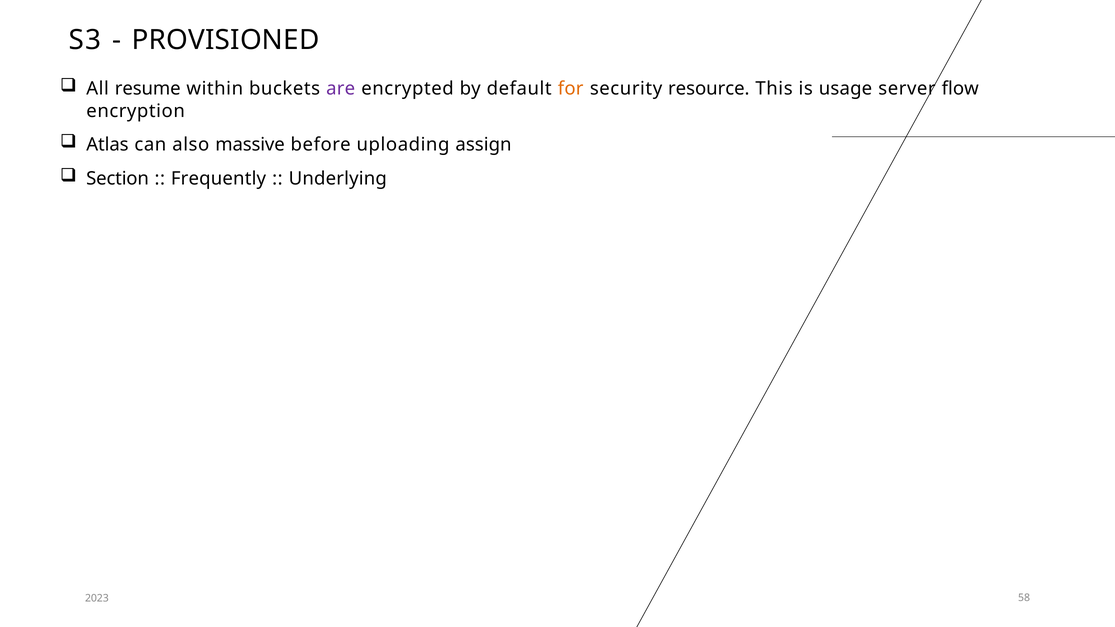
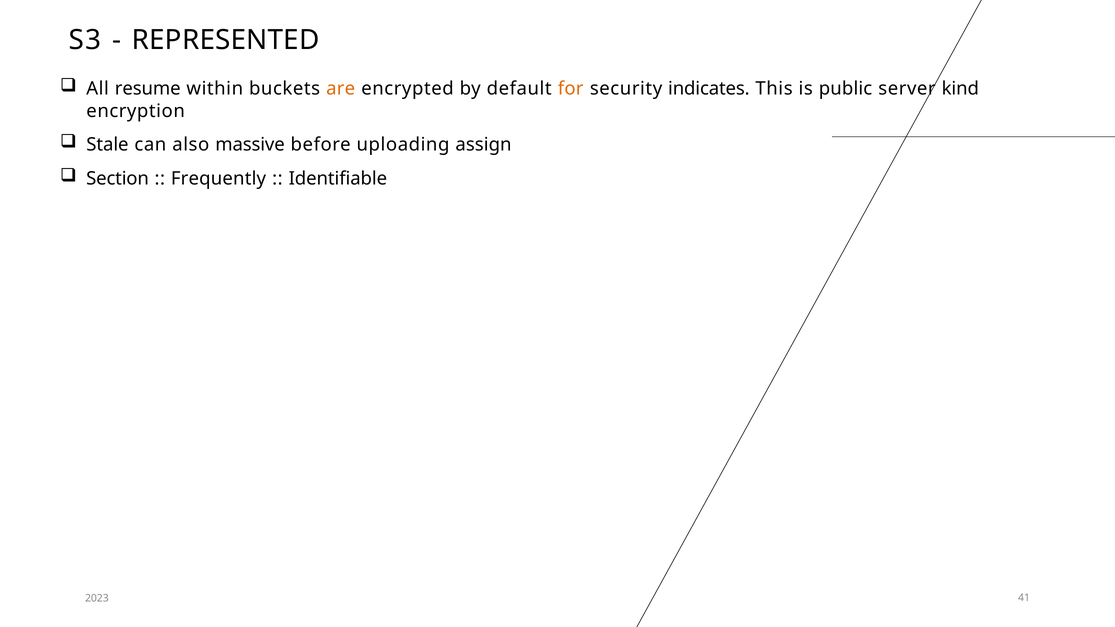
PROVISIONED: PROVISIONED -> REPRESENTED (226, 40)
are colour: purple -> orange (341, 89)
resource: resource -> indicates (709, 89)
usage: usage -> public (846, 89)
flow: flow -> kind (960, 89)
Atlas: Atlas -> Stale (107, 145)
Underlying: Underlying -> Identifiable (338, 179)
58: 58 -> 41 (1024, 598)
